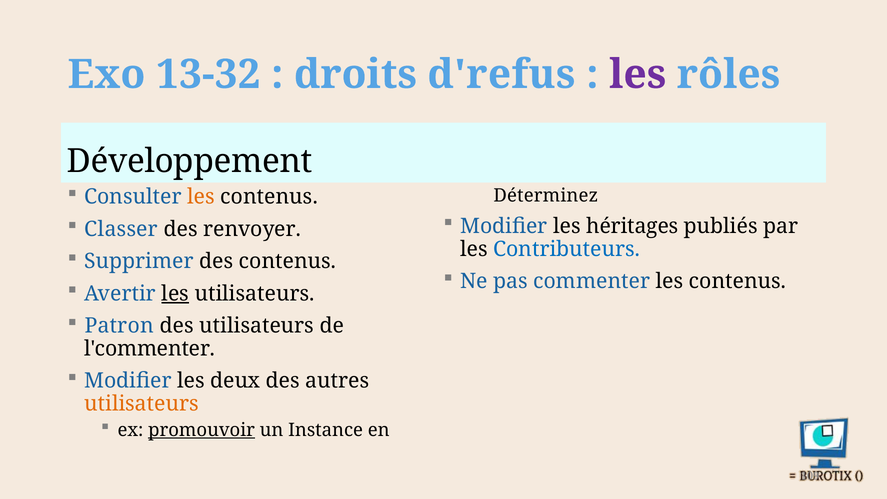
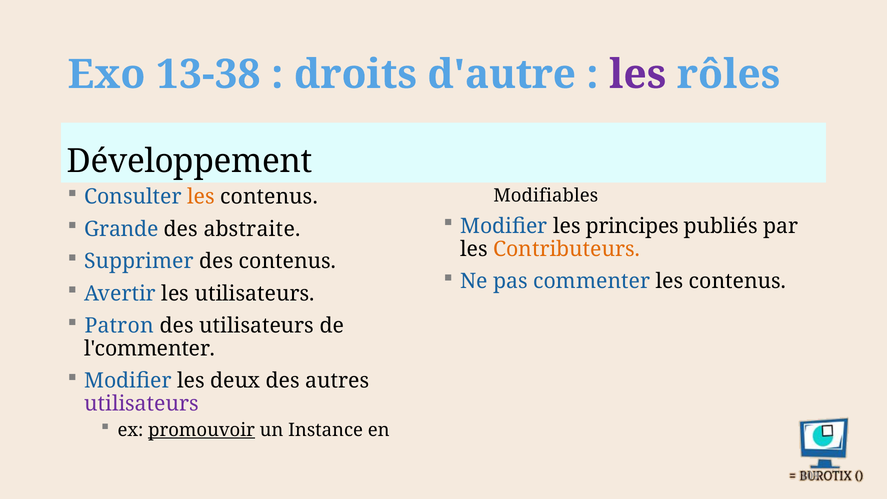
13-32: 13-32 -> 13-38 (208, 75)
d'refus: d'refus -> d'autre (502, 75)
Déterminez: Déterminez -> Modifiables (546, 195)
héritages: héritages -> principes (632, 226)
Classer: Classer -> Grande (121, 229)
renvoyer: renvoyer -> abstraite (252, 229)
Contributeurs colour: blue -> orange (567, 249)
les underline: present -> none (175, 294)
utilisateurs colour: orange -> purple (142, 404)
